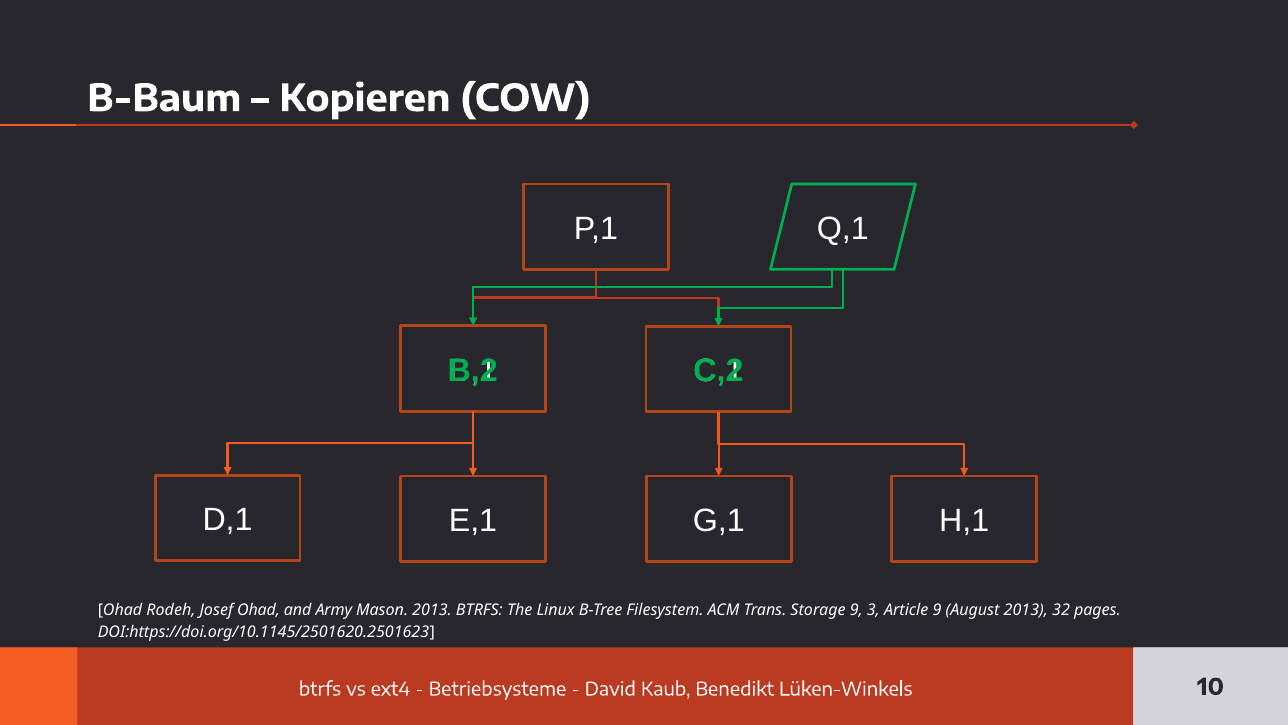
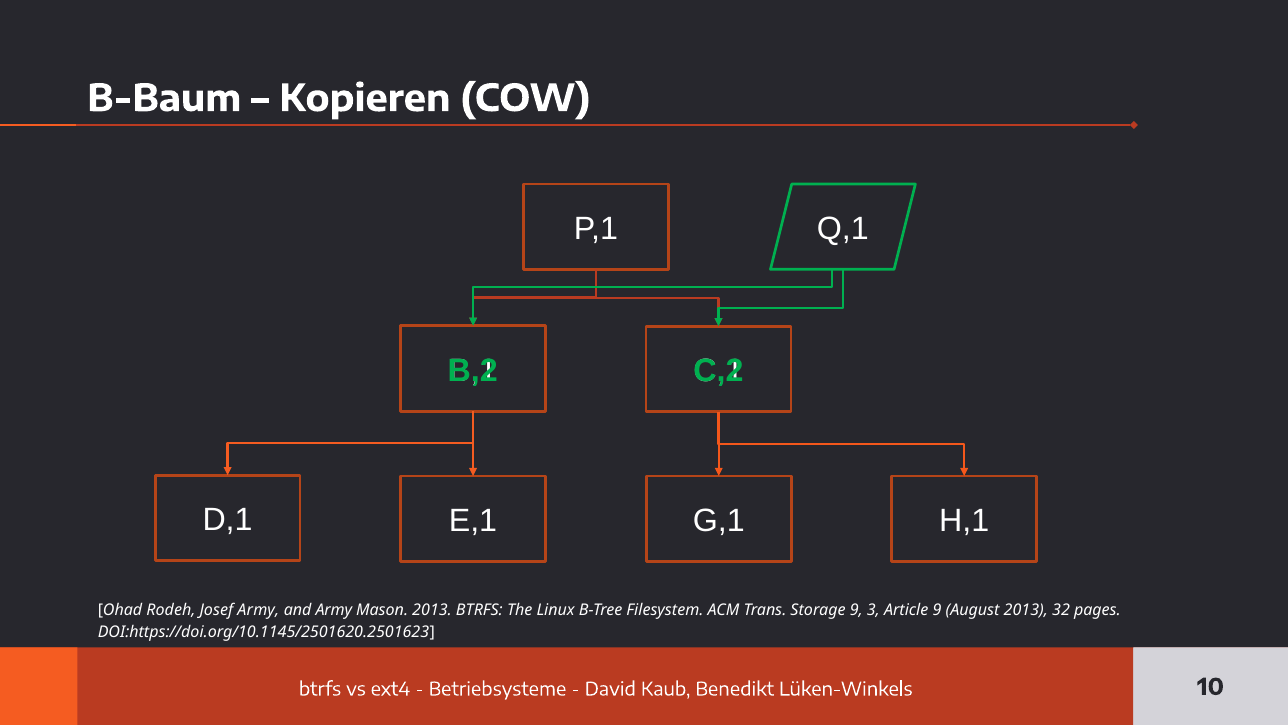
Josef Ohad: Ohad -> Army (258, 609)
